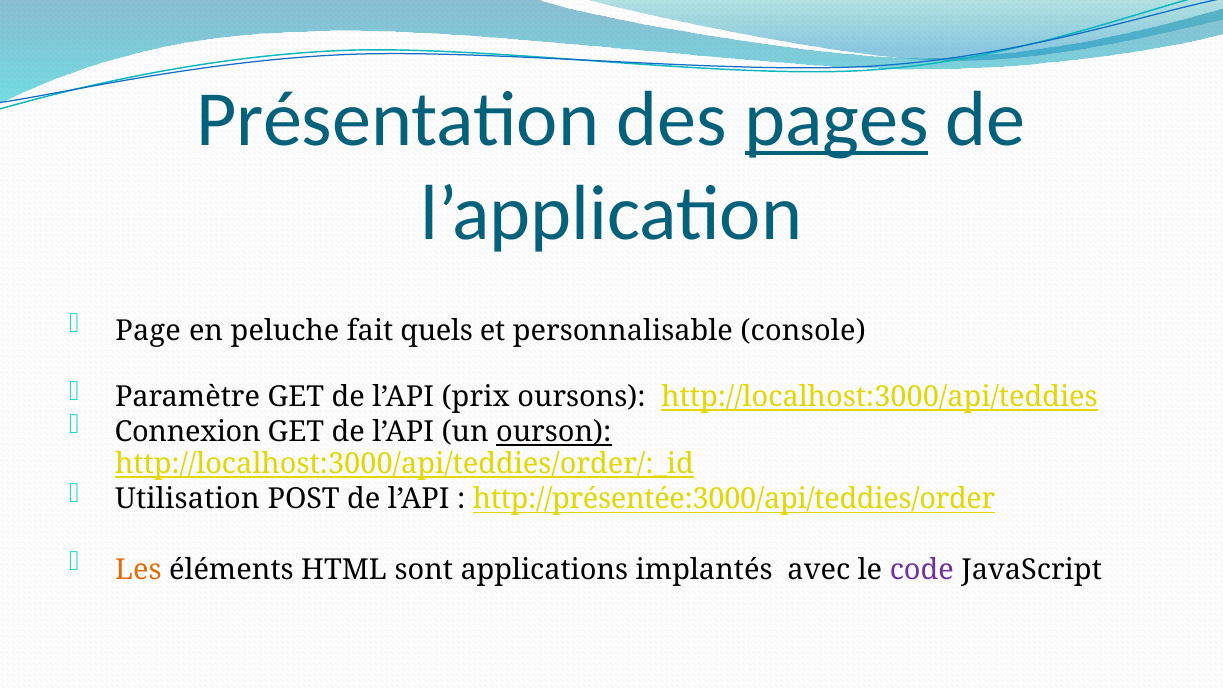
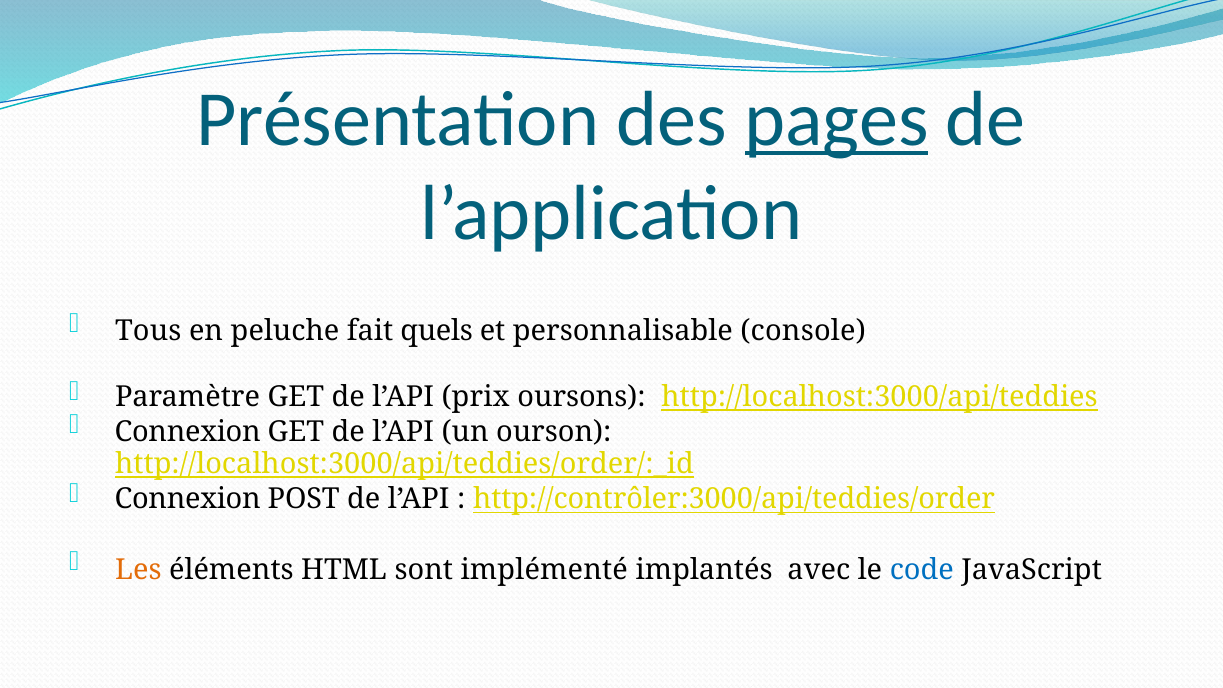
Page: Page -> Tous (148, 331)
ourson underline: present -> none (554, 432)
Utilisation: Utilisation -> Connexion (188, 499)
http://présentée:3000/api/teddies/order: http://présentée:3000/api/teddies/order -> http://contrôler:3000/api/teddies/order (734, 499)
applications: applications -> implémenté (544, 569)
code colour: purple -> blue (922, 569)
